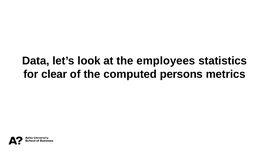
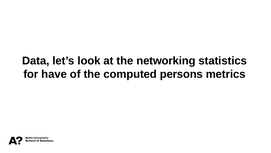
employees: employees -> networking (166, 61)
clear: clear -> have (54, 74)
